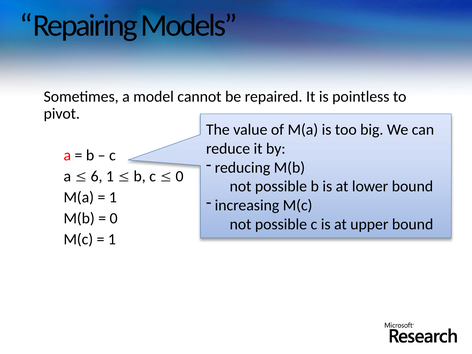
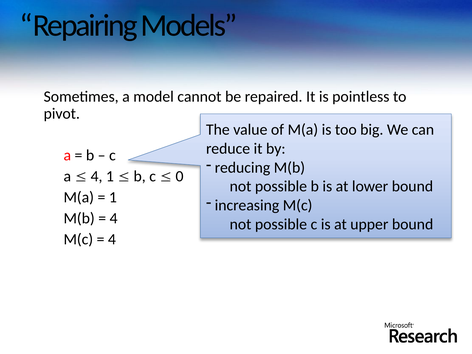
6: 6 -> 4 (97, 176)
0: 0 -> 4 (114, 218)
1: 1 -> 4 (112, 239)
